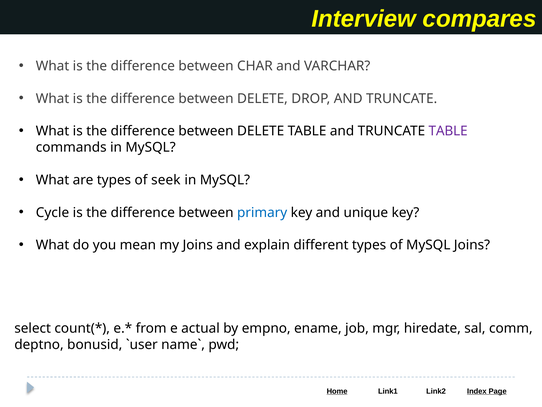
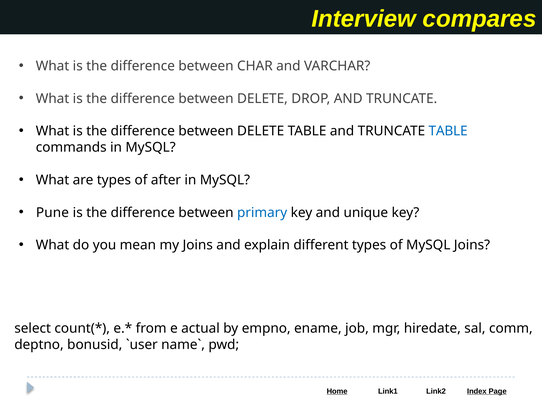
TABLE colour: purple -> blue (448, 131)
seek: seek -> after (166, 180)
Cycle: Cycle -> Pune (52, 212)
